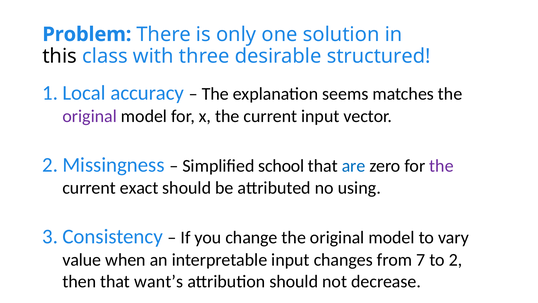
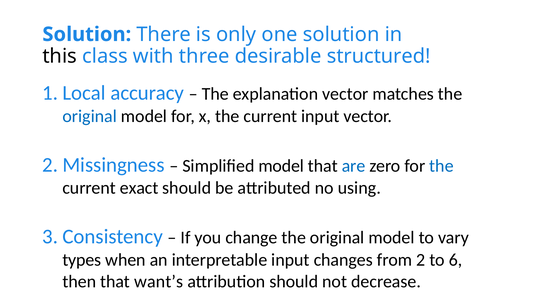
Problem: Problem -> Solution (87, 34)
explanation seems: seems -> vector (345, 94)
original colour: purple -> blue (90, 116)
Simplified school: school -> model (281, 166)
the colour: purple -> blue (441, 166)
value: value -> types (82, 260)
7: 7 -> 2 (421, 260)
2: 2 -> 6 (455, 260)
